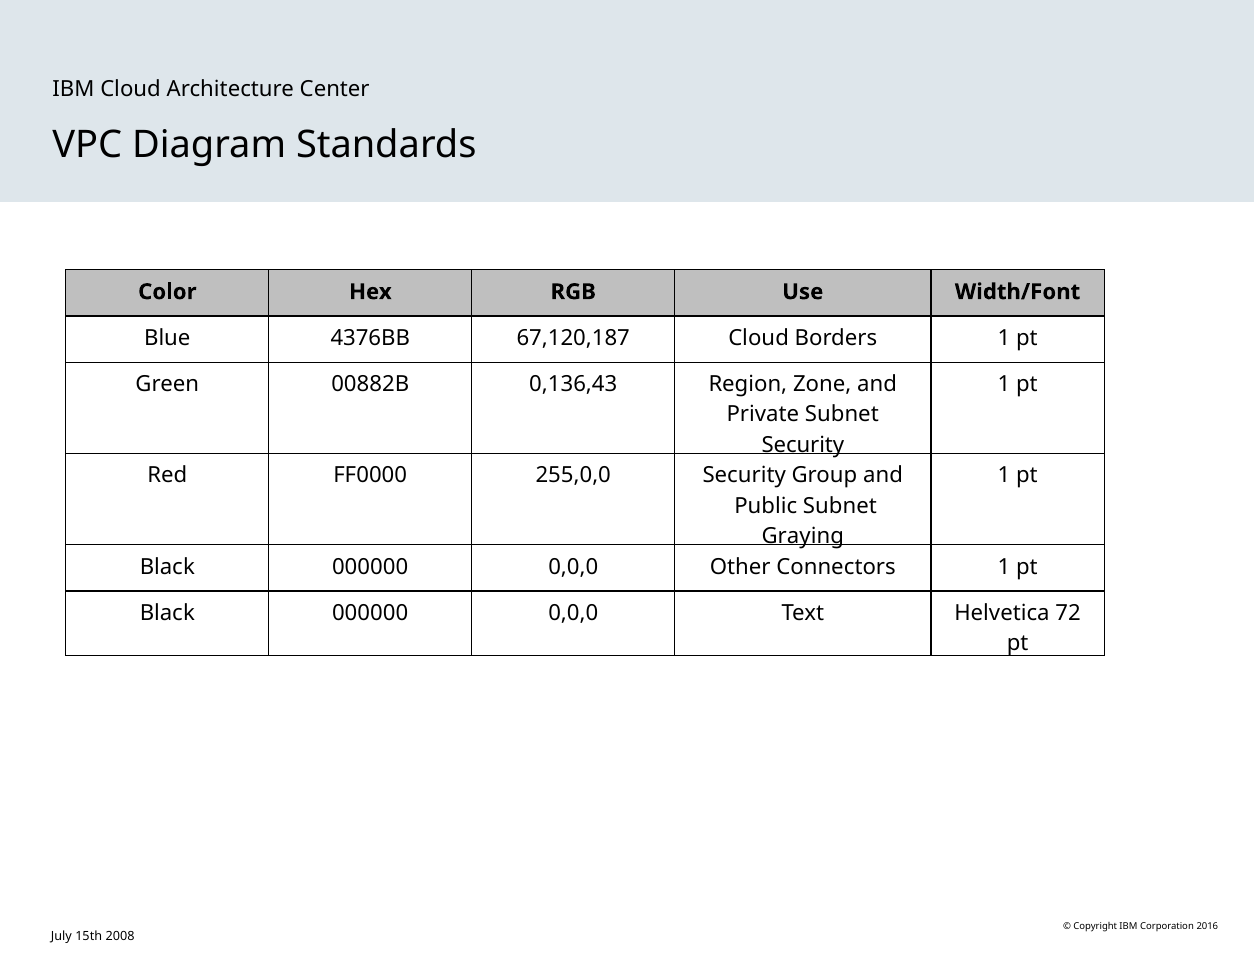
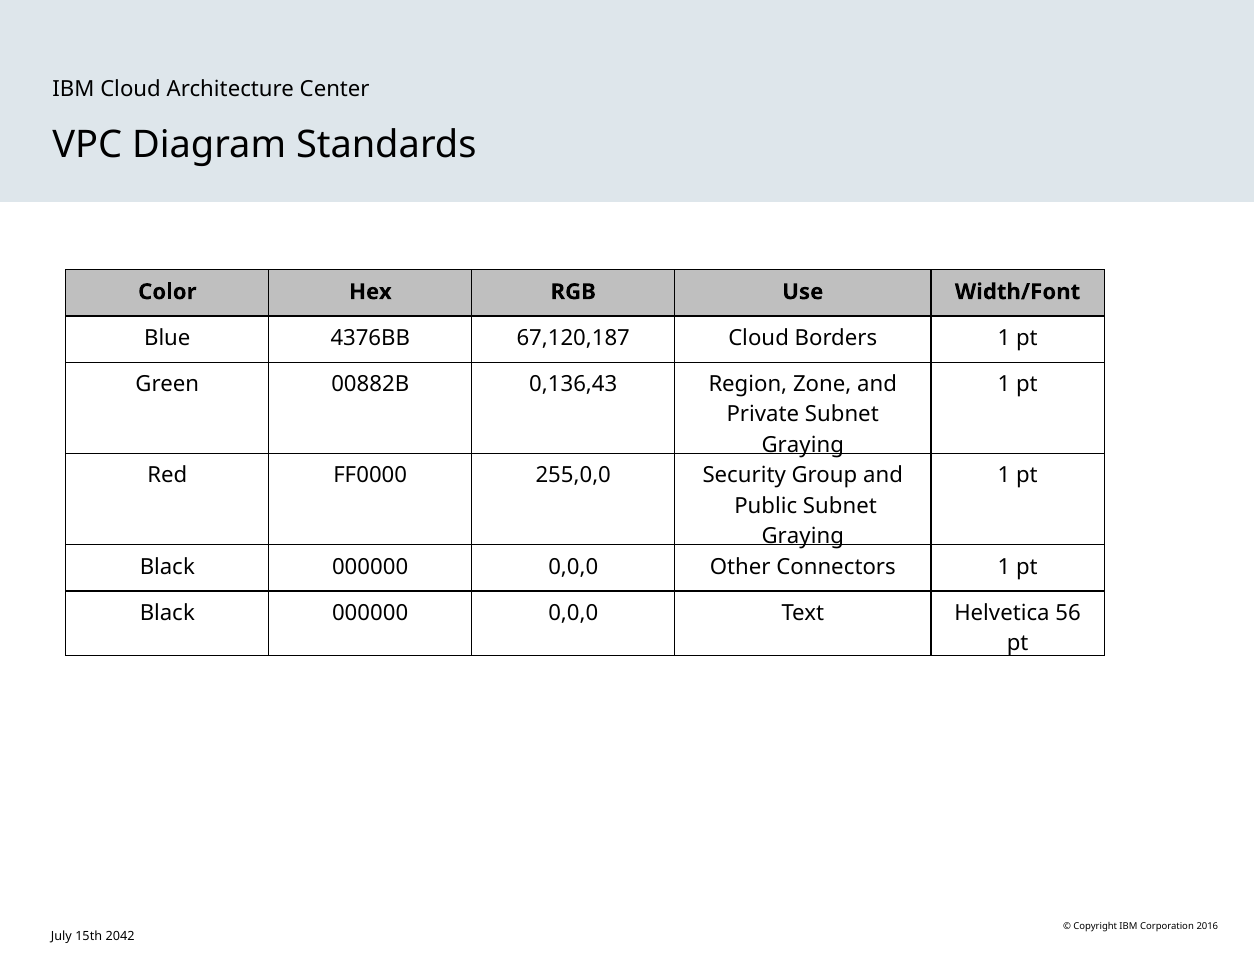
Security: Security -> Graying (803, 445)
72: 72 -> 56 (1068, 613)
2008: 2008 -> 2042 (120, 936)
